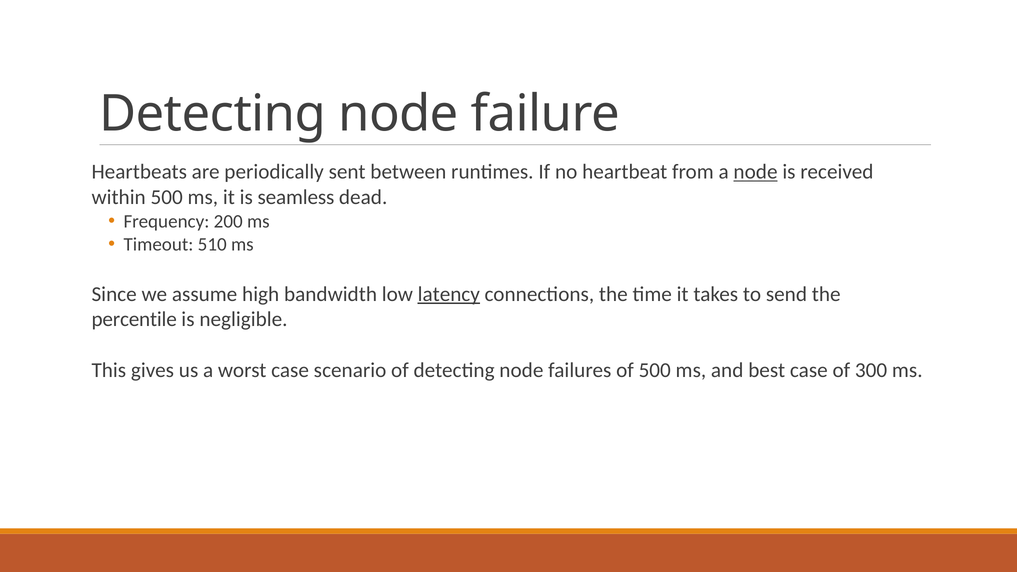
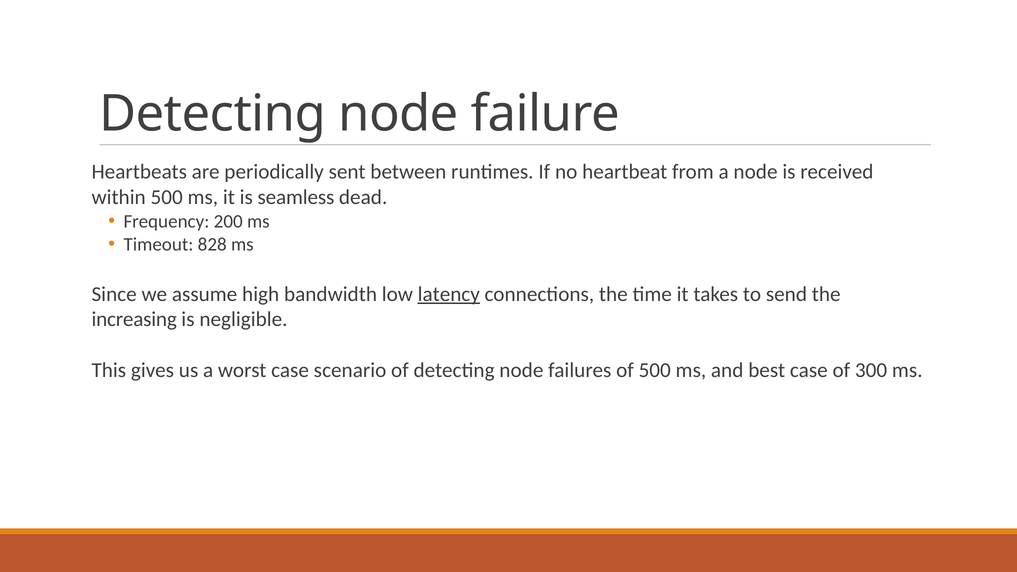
node underline: present -> none (756, 172)
510: 510 -> 828 (212, 244)
percentile: percentile -> increasing (134, 319)
